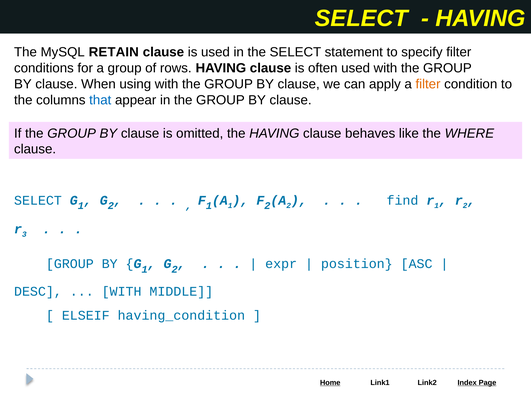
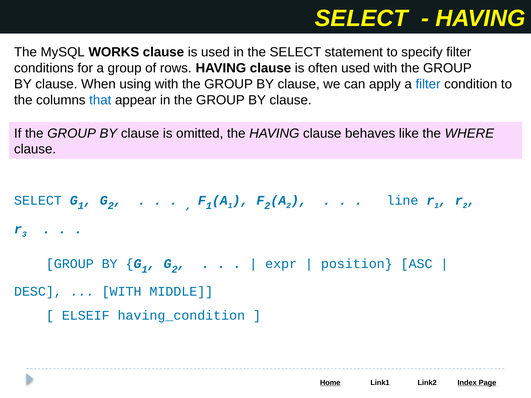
RETAIN: RETAIN -> WORKS (114, 52)
filter colour: orange -> blue (428, 84)
find: find -> line (402, 201)
